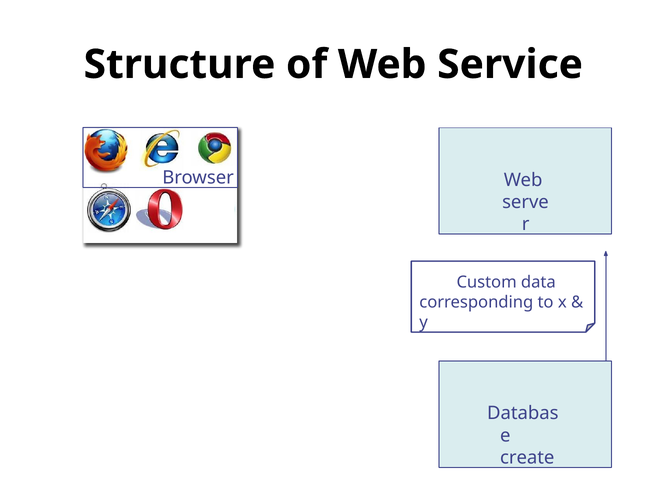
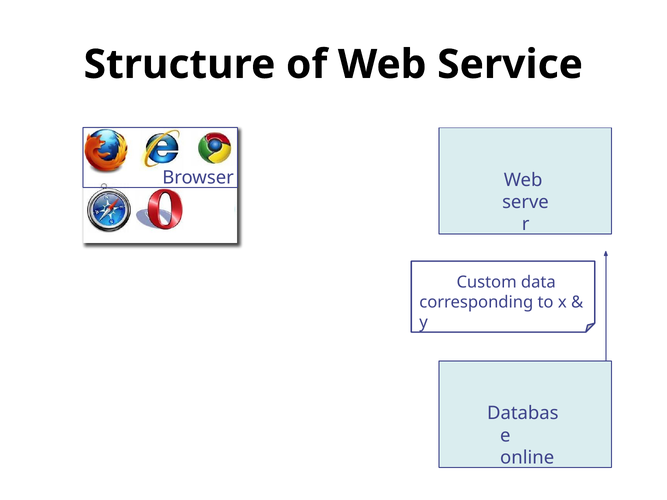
create: create -> online (527, 458)
